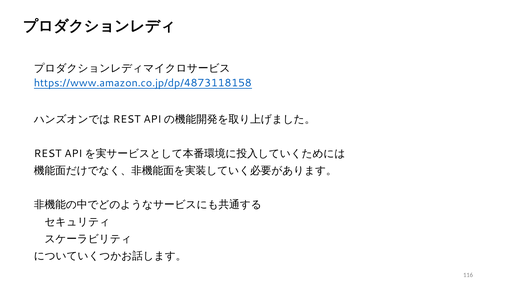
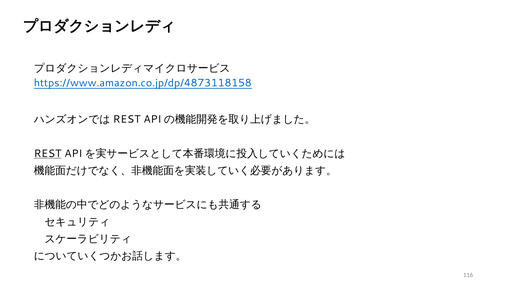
REST underline: none -> present (48, 154)
